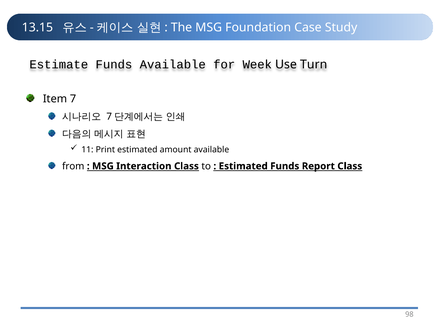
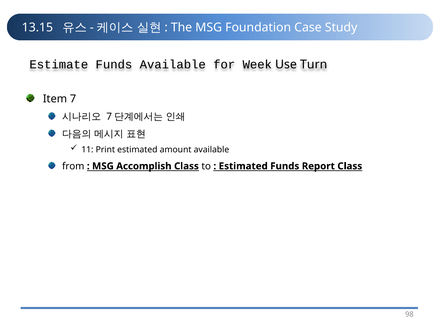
Interaction: Interaction -> Accomplish (144, 166)
